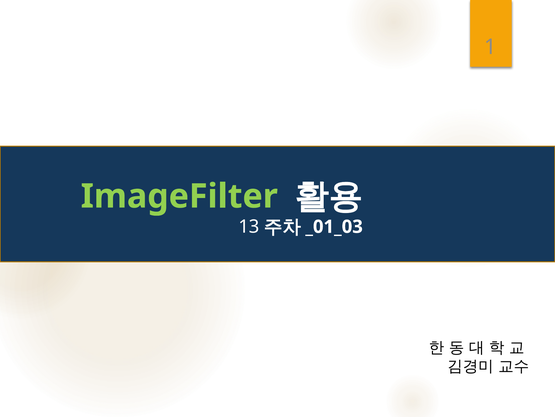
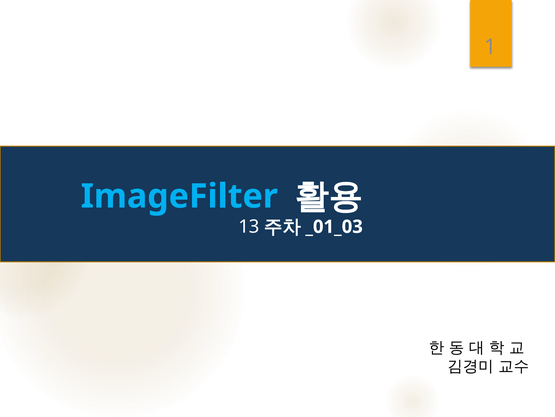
ImageFilter colour: light green -> light blue (179, 196)
